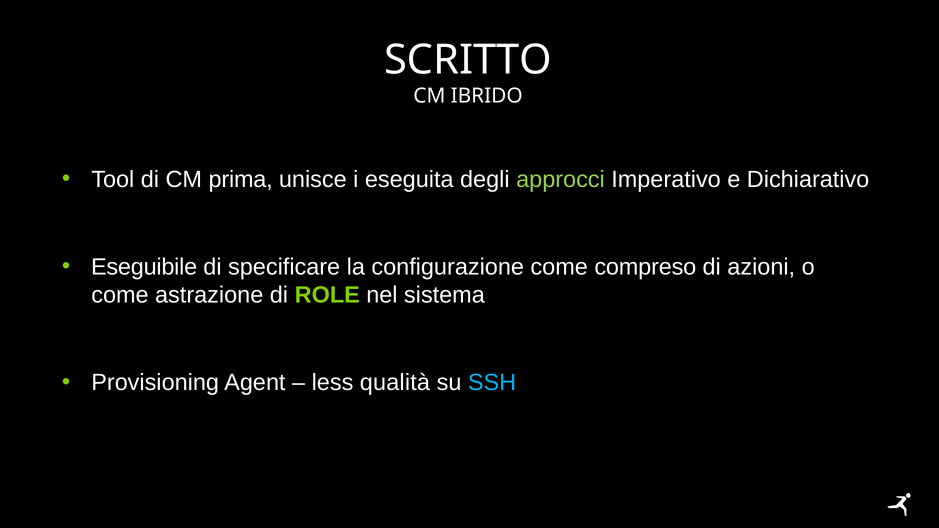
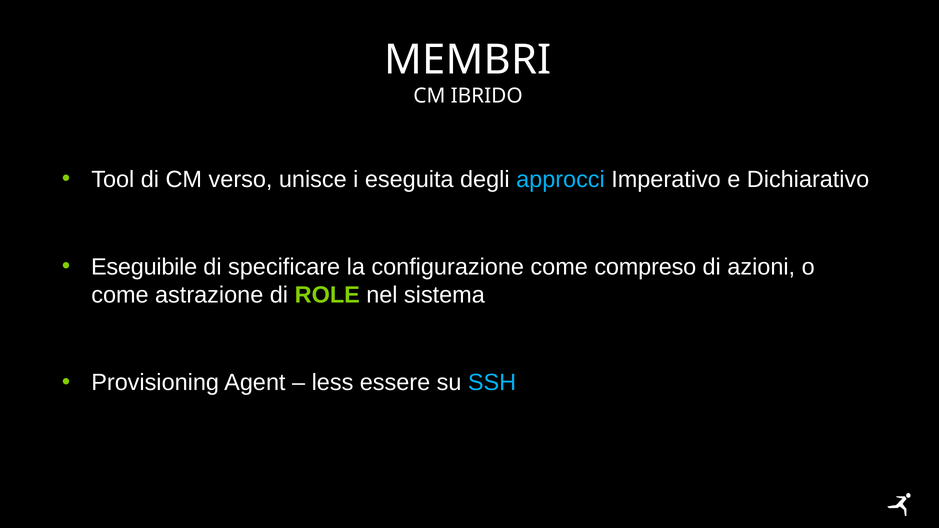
SCRITTO: SCRITTO -> MEMBRI (468, 60)
prima: prima -> verso (241, 179)
approcci colour: light green -> light blue (560, 179)
qualità: qualità -> essere (395, 383)
